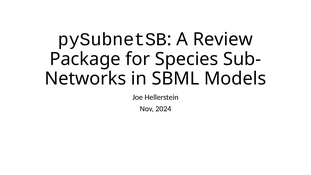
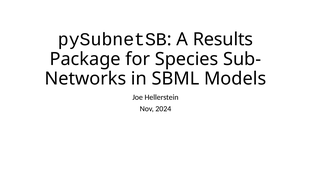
Review: Review -> Results (223, 39)
